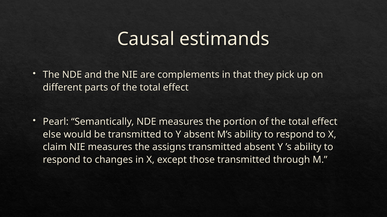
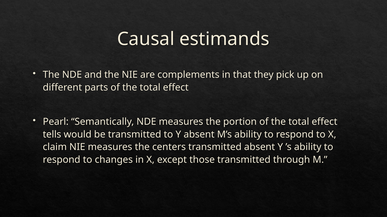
else: else -> tells (52, 135)
assigns: assigns -> centers (169, 148)
